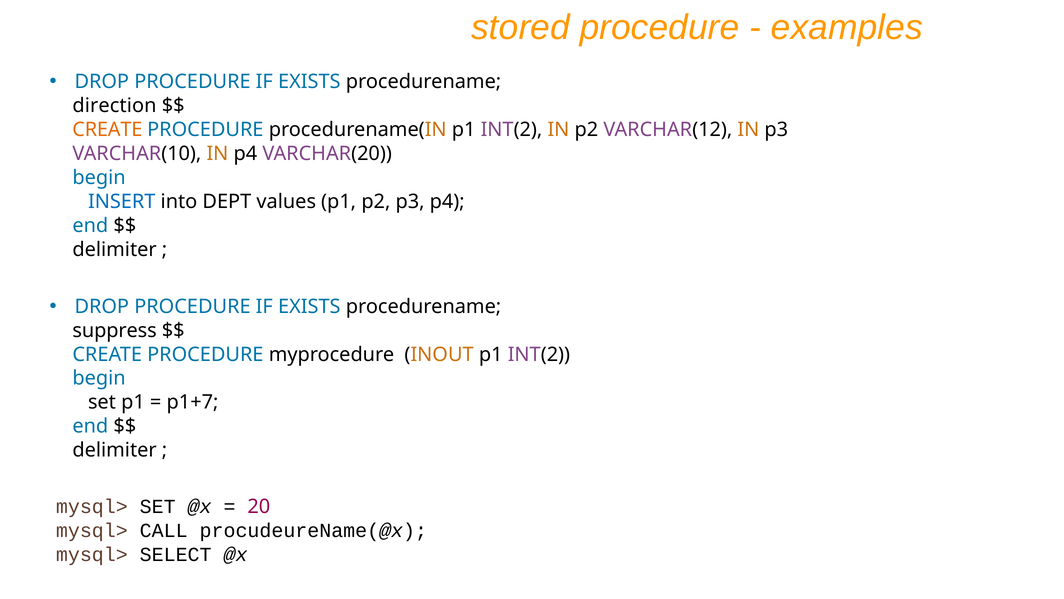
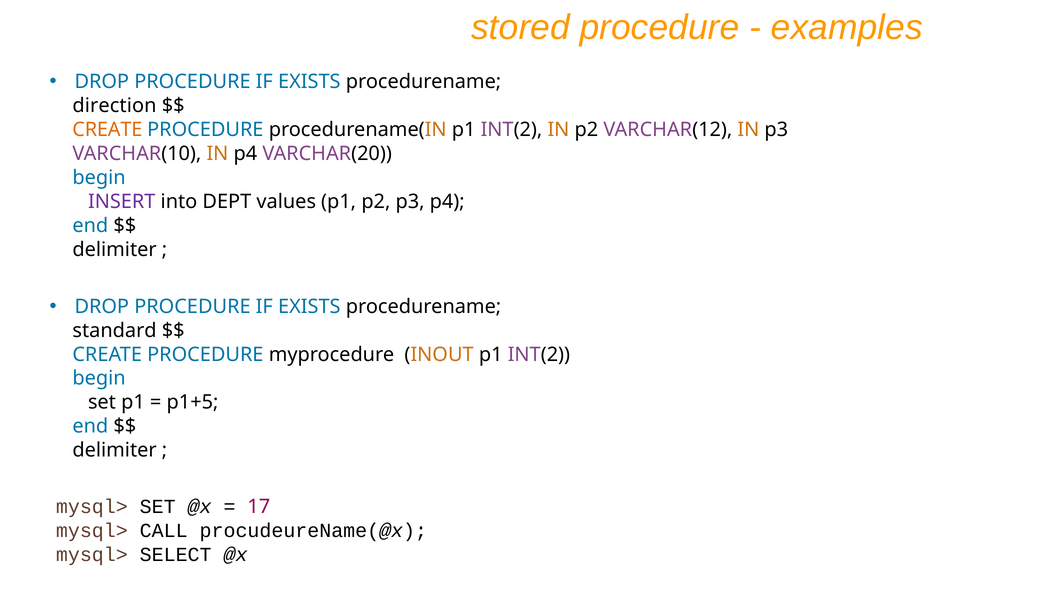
INSERT colour: blue -> purple (122, 202)
suppress: suppress -> standard (115, 330)
p1+7: p1+7 -> p1+5 (192, 402)
20: 20 -> 17 (259, 506)
